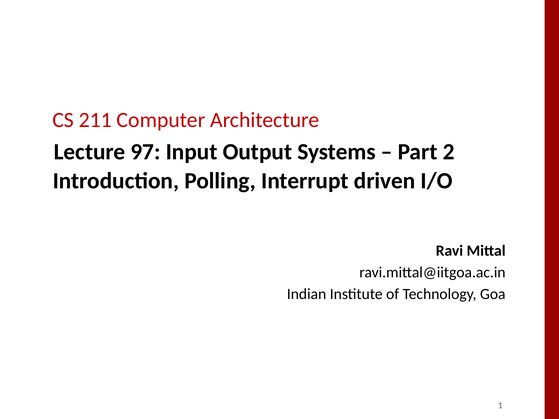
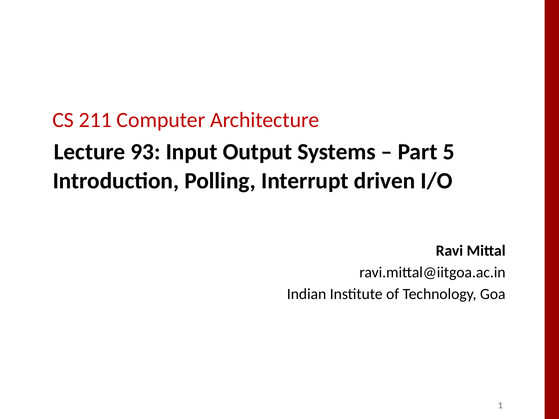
97: 97 -> 93 (146, 152)
2: 2 -> 5 (449, 152)
